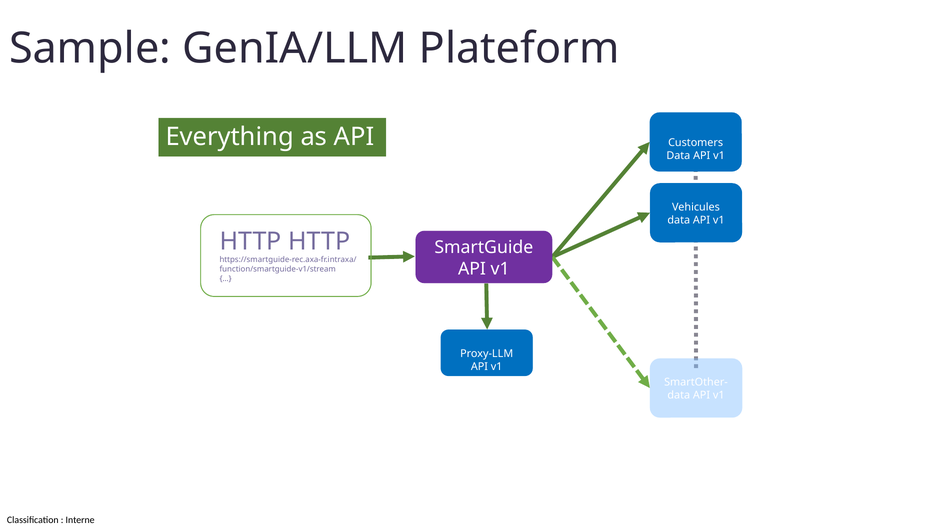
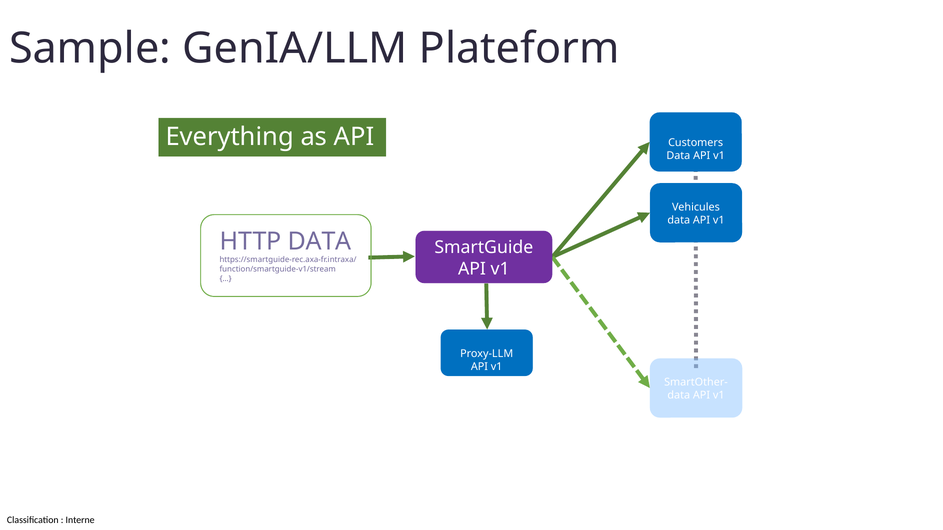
HTTP HTTP: HTTP -> DATA (320, 241)
